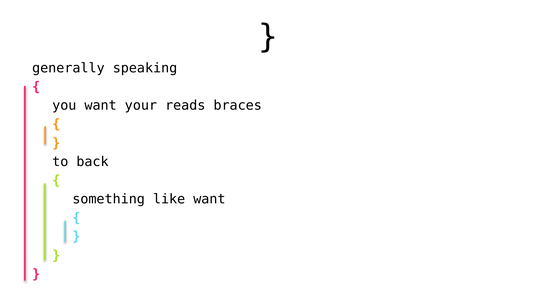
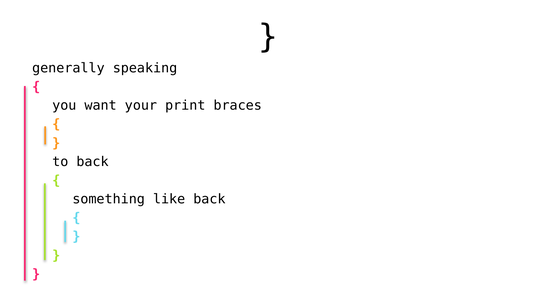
reads: reads -> print (185, 106)
like want: want -> back (209, 199)
